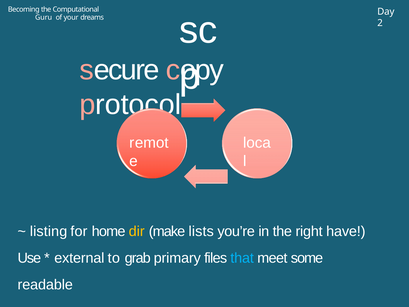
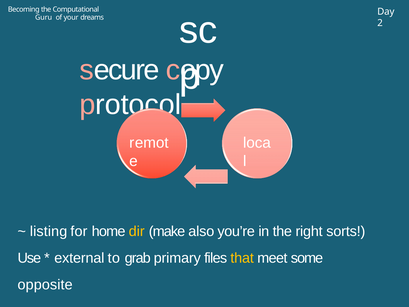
lists: lists -> also (201, 231)
have: have -> sorts (346, 231)
that colour: light blue -> yellow (242, 258)
readable: readable -> opposite (45, 285)
